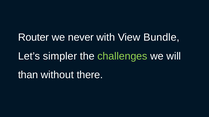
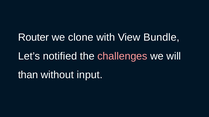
never: never -> clone (81, 38)
simpler: simpler -> notified (60, 56)
challenges colour: light green -> pink (122, 56)
there: there -> input (90, 75)
